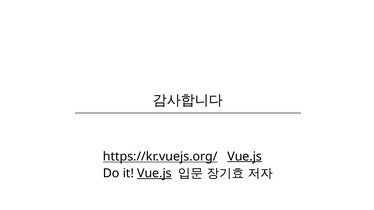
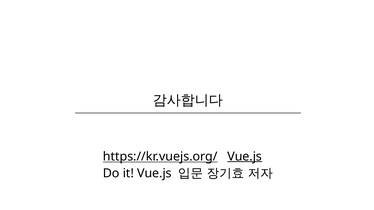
Vue.js underline: present -> none (154, 174)
